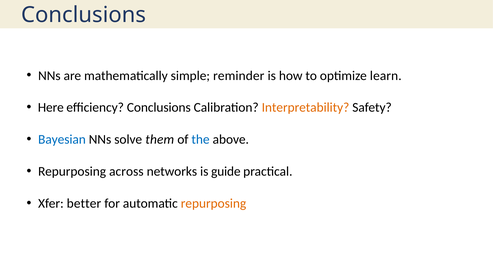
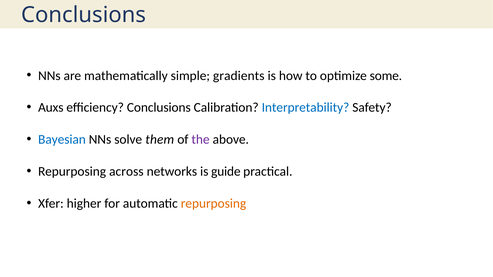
reminder: reminder -> gradients (239, 76)
learn: learn -> some (386, 76)
Here: Here -> Auxs (51, 108)
Interpretability colour: orange -> blue (305, 108)
the colour: blue -> purple (201, 140)
better: better -> higher (84, 204)
